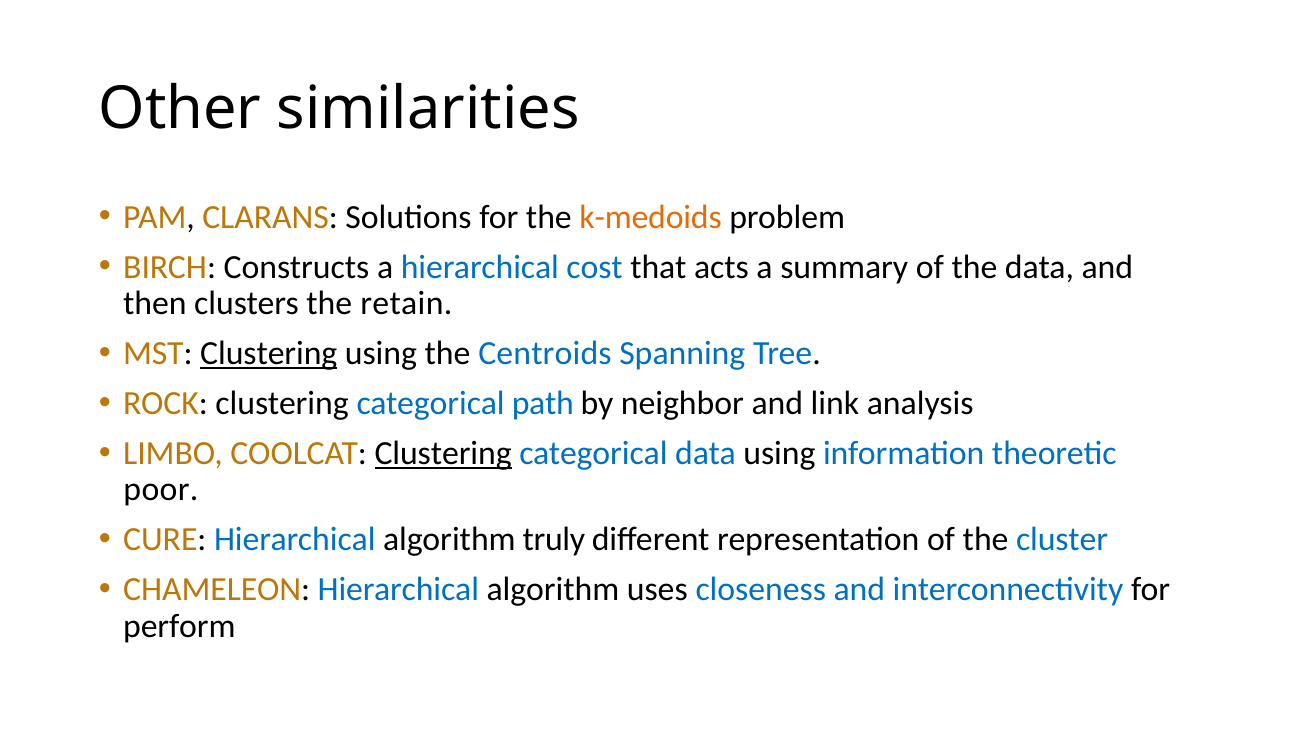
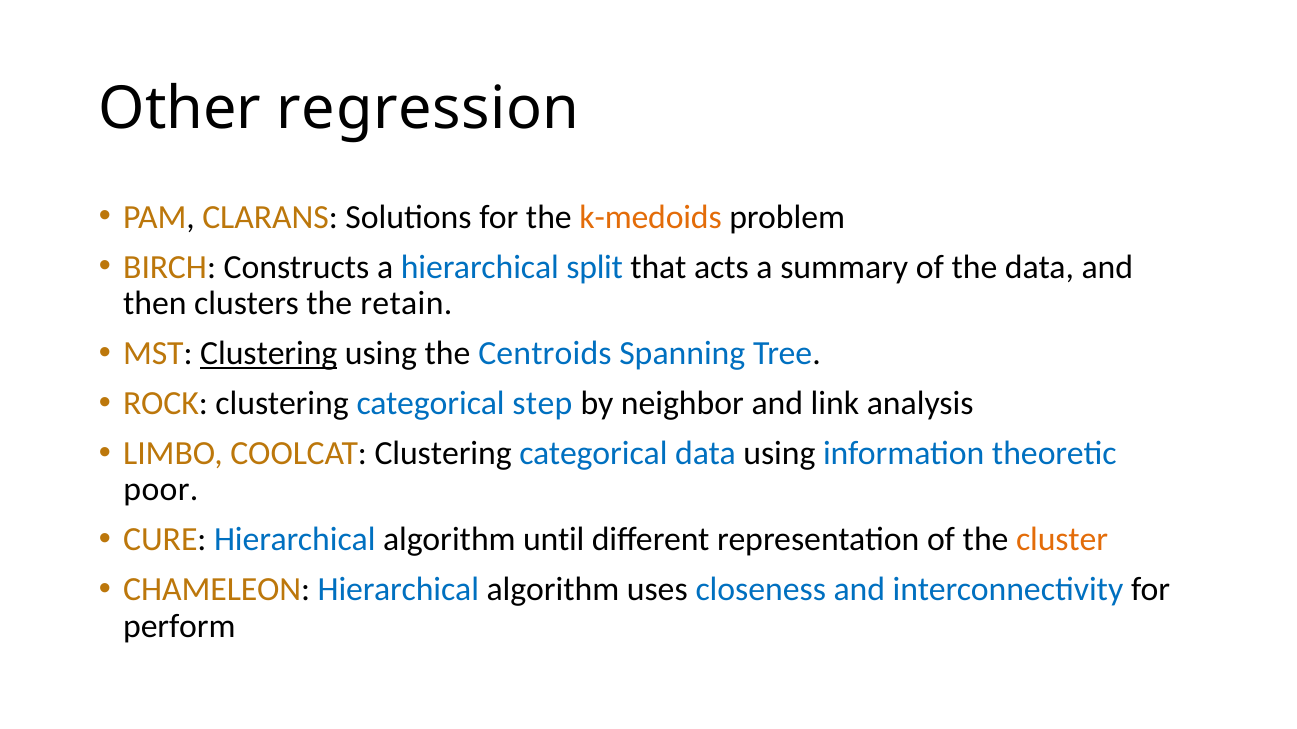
similarities: similarities -> regression (428, 109)
cost: cost -> split (595, 267)
path: path -> step (542, 403)
Clustering underline: present -> none (443, 453)
truly: truly -> until (554, 540)
cluster colour: blue -> orange (1062, 540)
